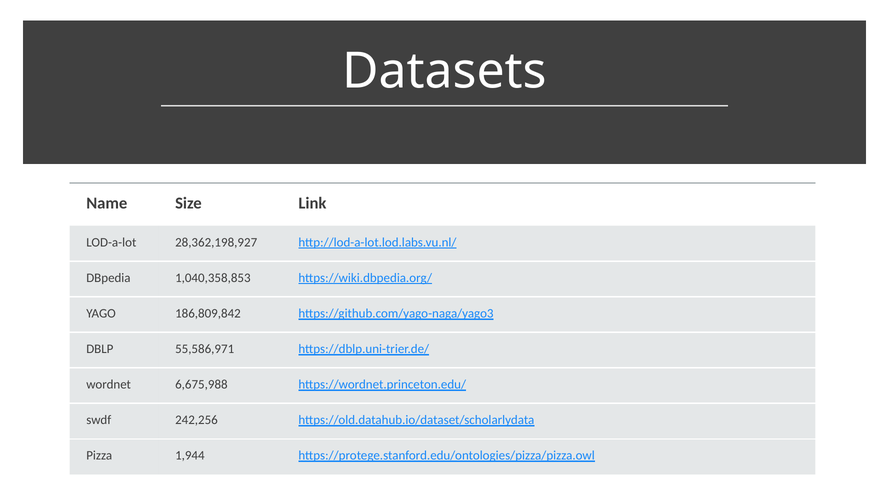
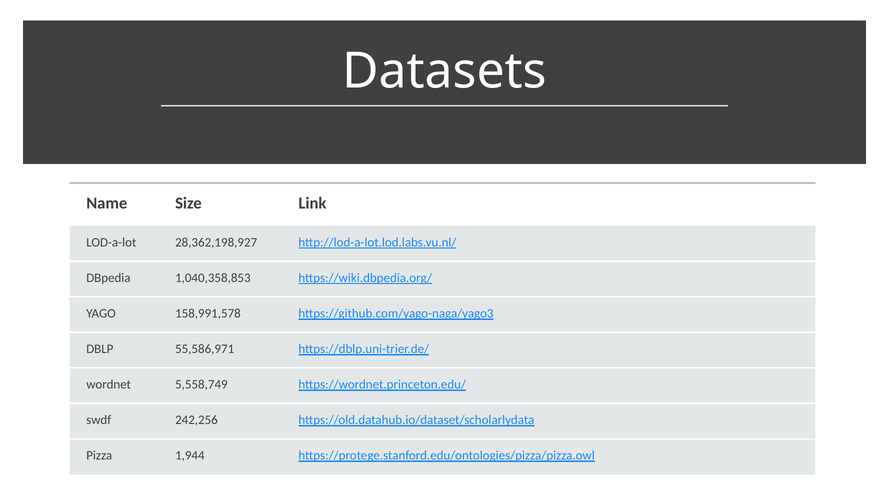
186,809,842: 186,809,842 -> 158,991,578 (208, 313)
6,675,988: 6,675,988 -> 5,558,749 (201, 385)
